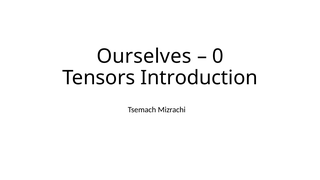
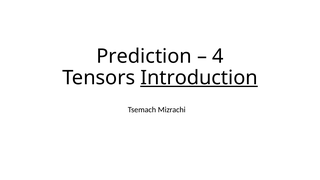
Ourselves: Ourselves -> Prediction (144, 56)
0: 0 -> 4 (218, 56)
Introduction underline: none -> present (199, 78)
